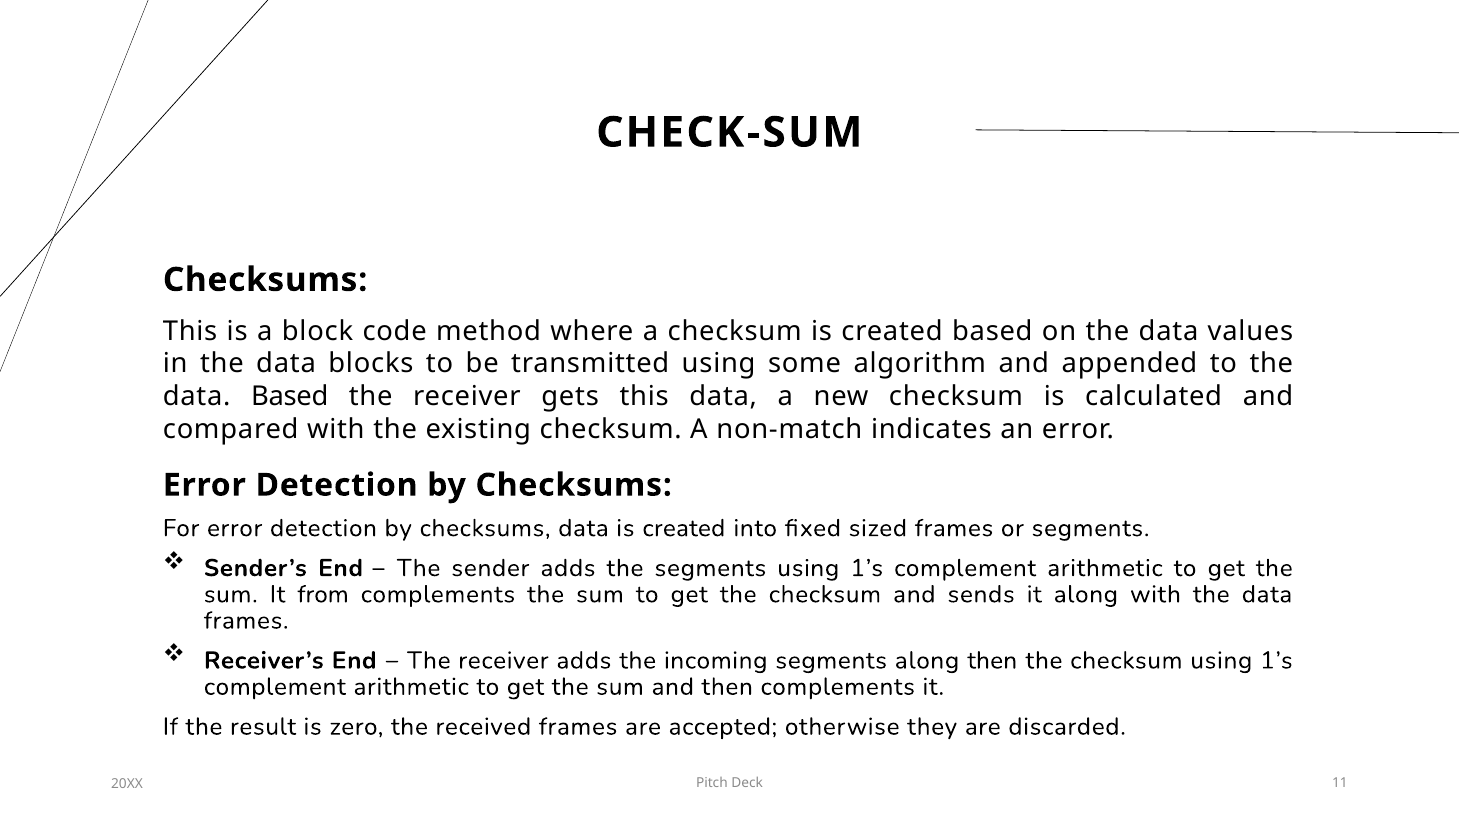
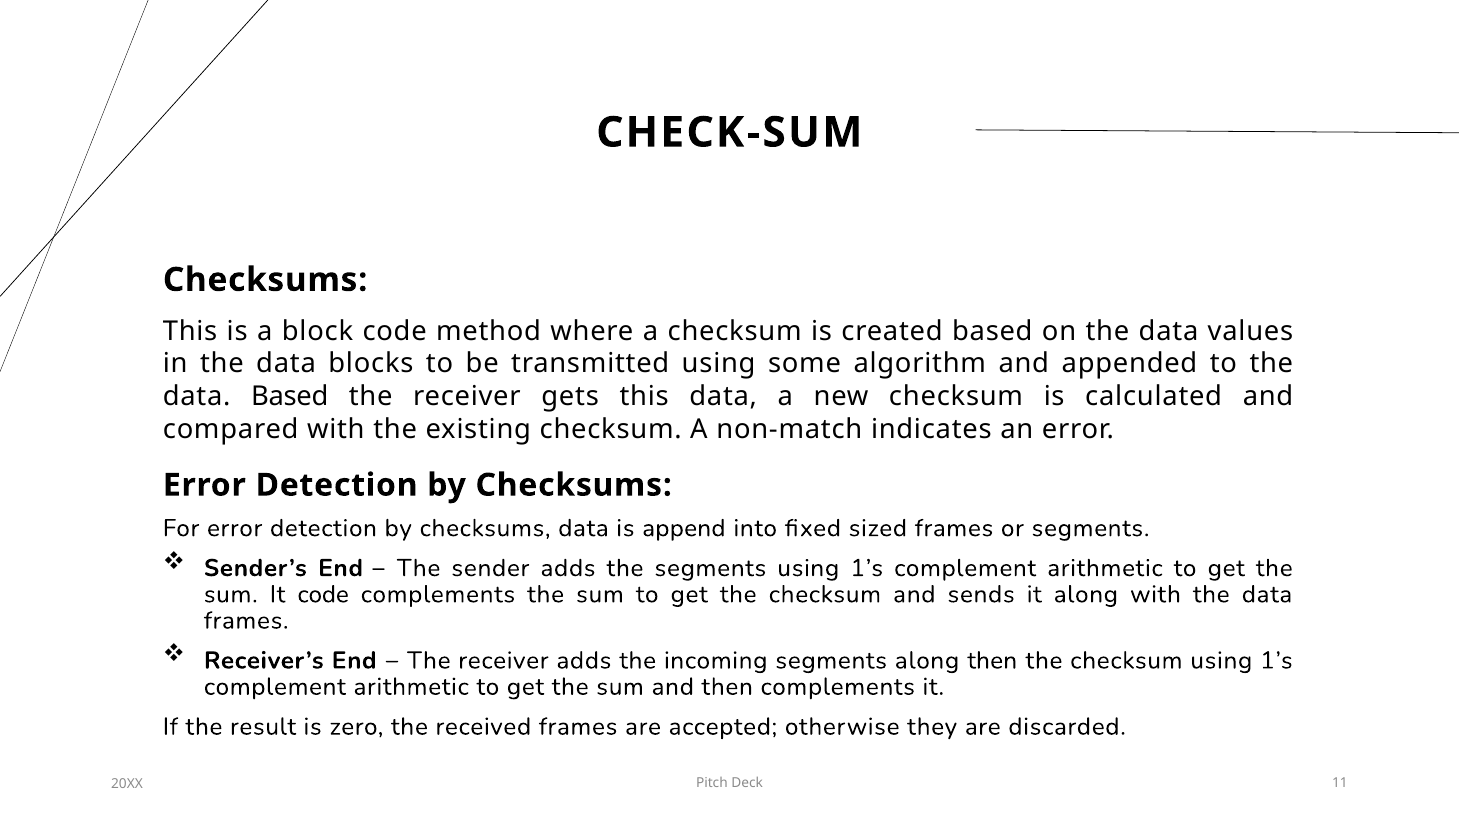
data is created: created -> append (684, 528)
It from: from -> code (323, 594)
